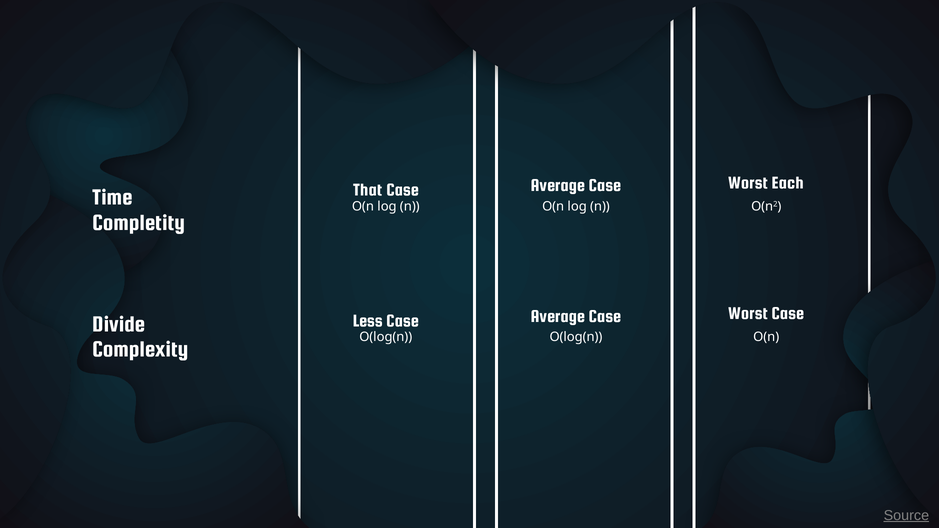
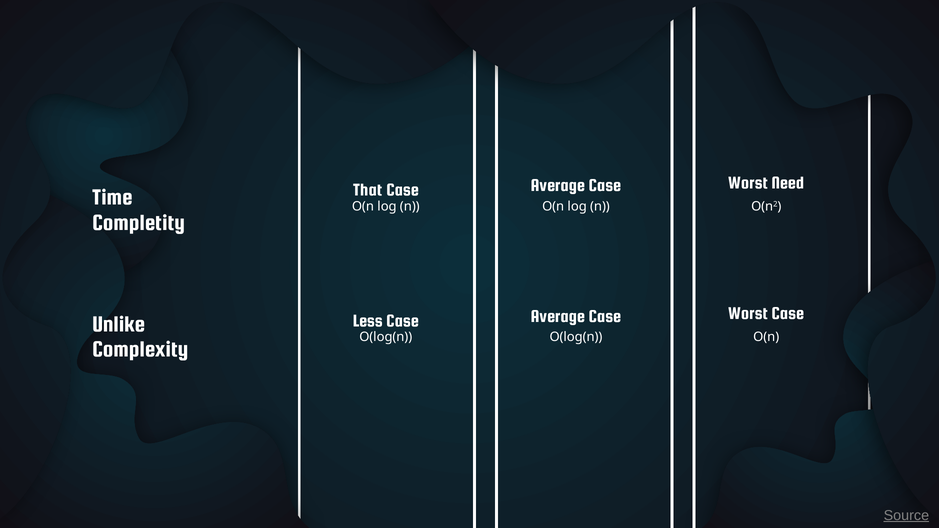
Each: Each -> Need (788, 183)
Divide: Divide -> Unlike (119, 324)
